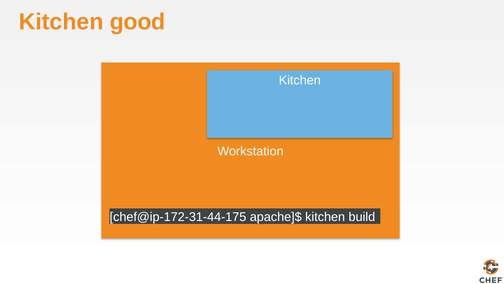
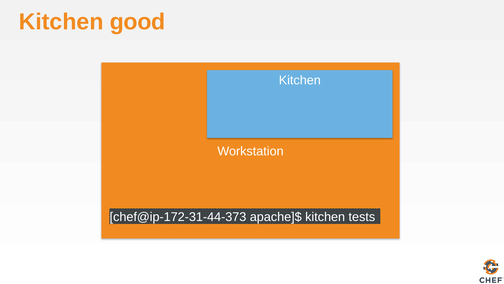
chef@ip-172-31-44-175: chef@ip-172-31-44-175 -> chef@ip-172-31-44-373 (178, 217)
build: build -> tests (362, 217)
